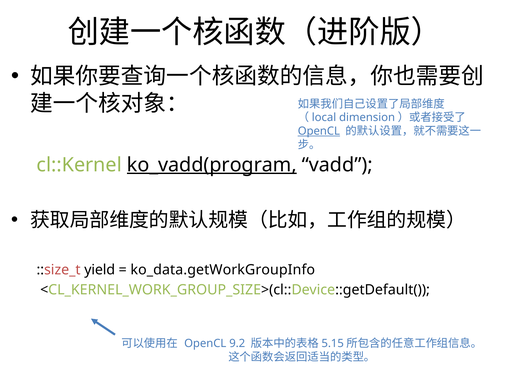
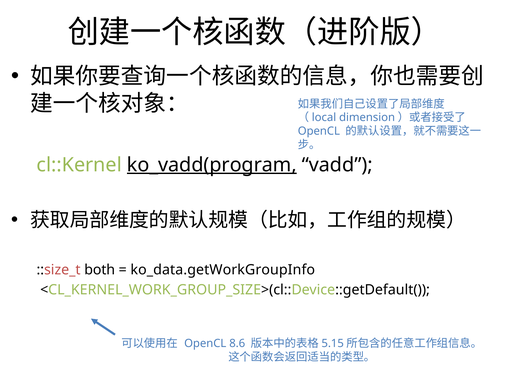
OpenCL underline: present -> none (319, 131)
yield: yield -> both (100, 270)
9.2: 9.2 -> 8.6 (237, 343)
